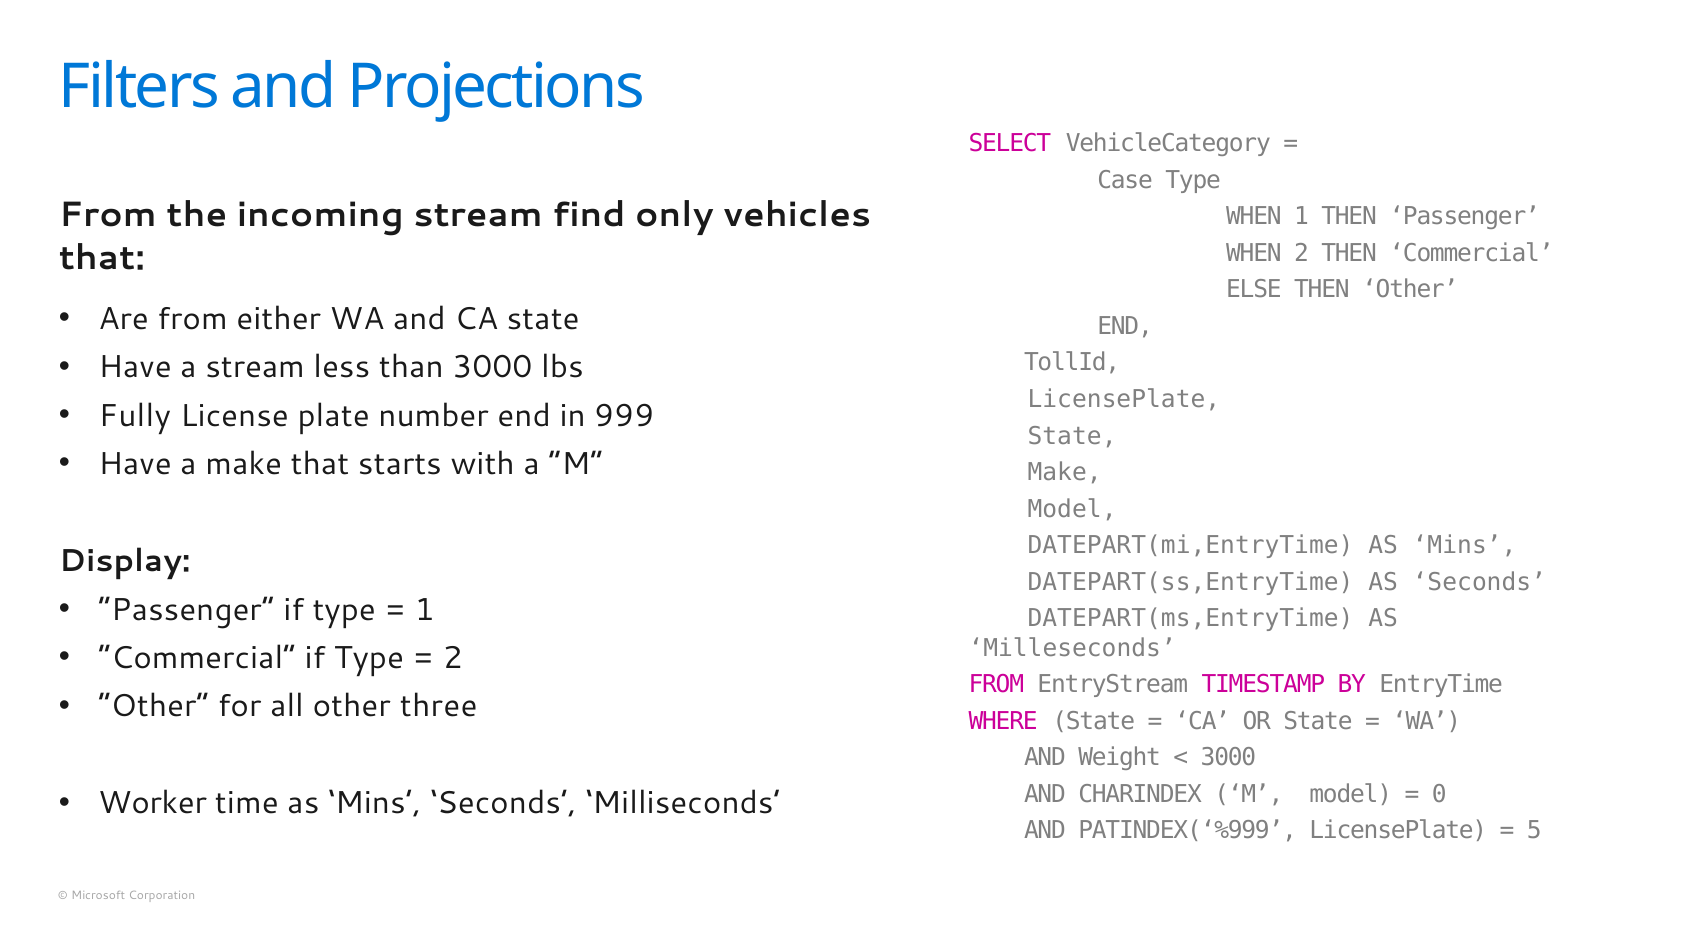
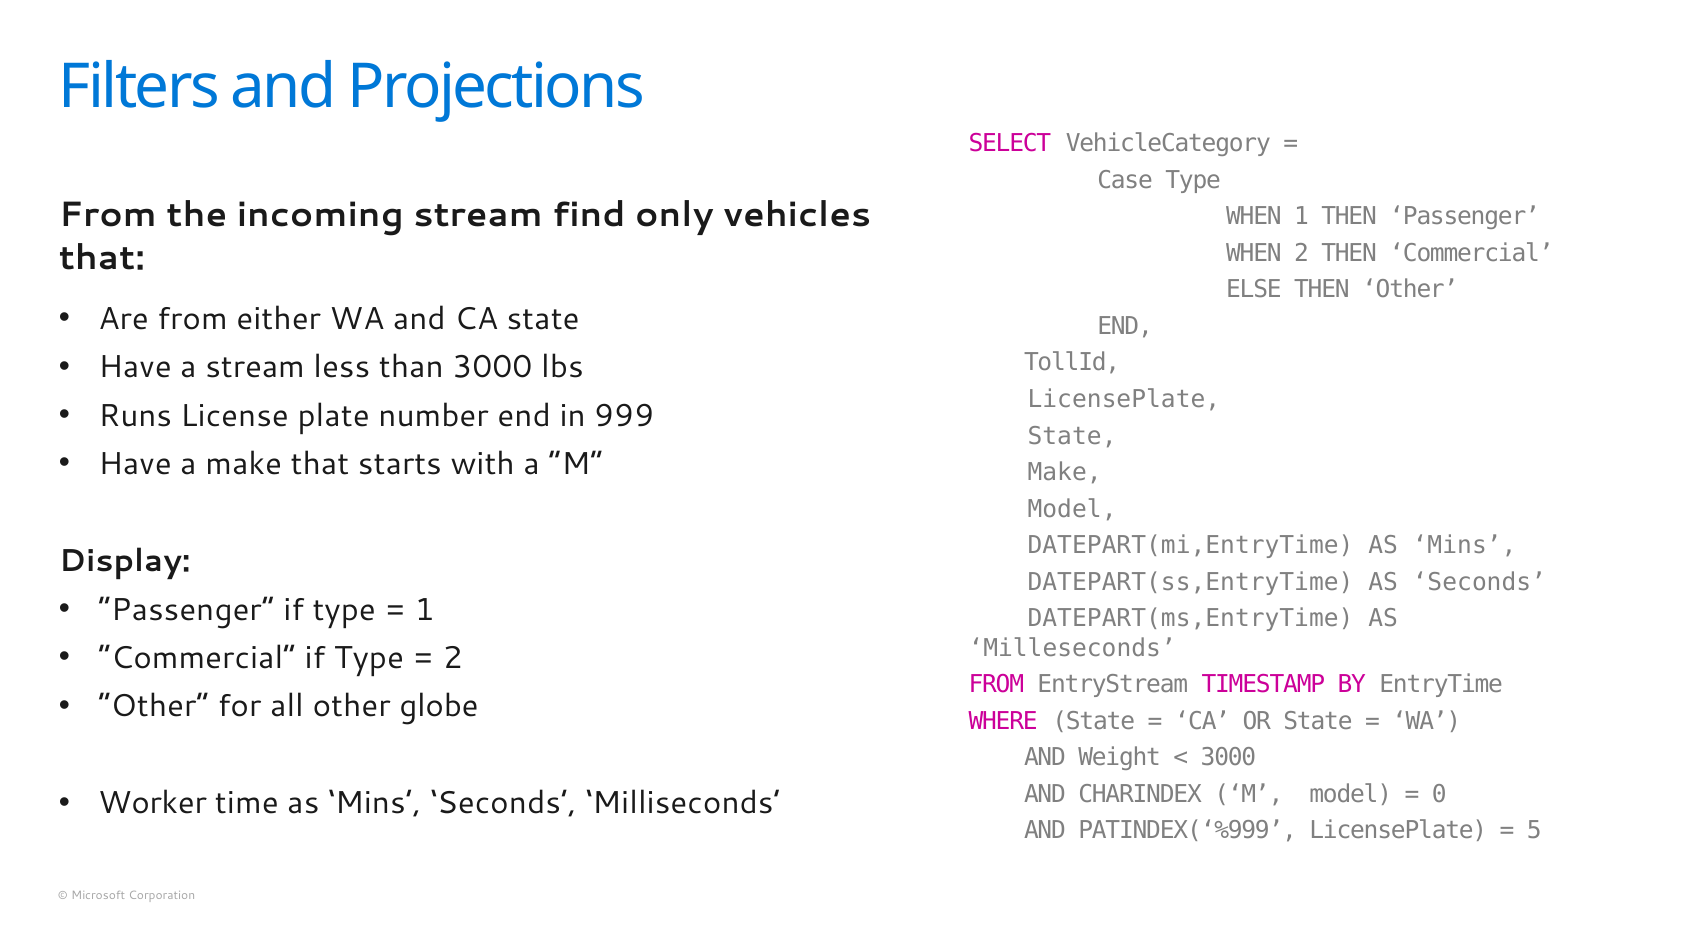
Fully: Fully -> Runs (135, 415)
three: three -> globe (439, 706)
